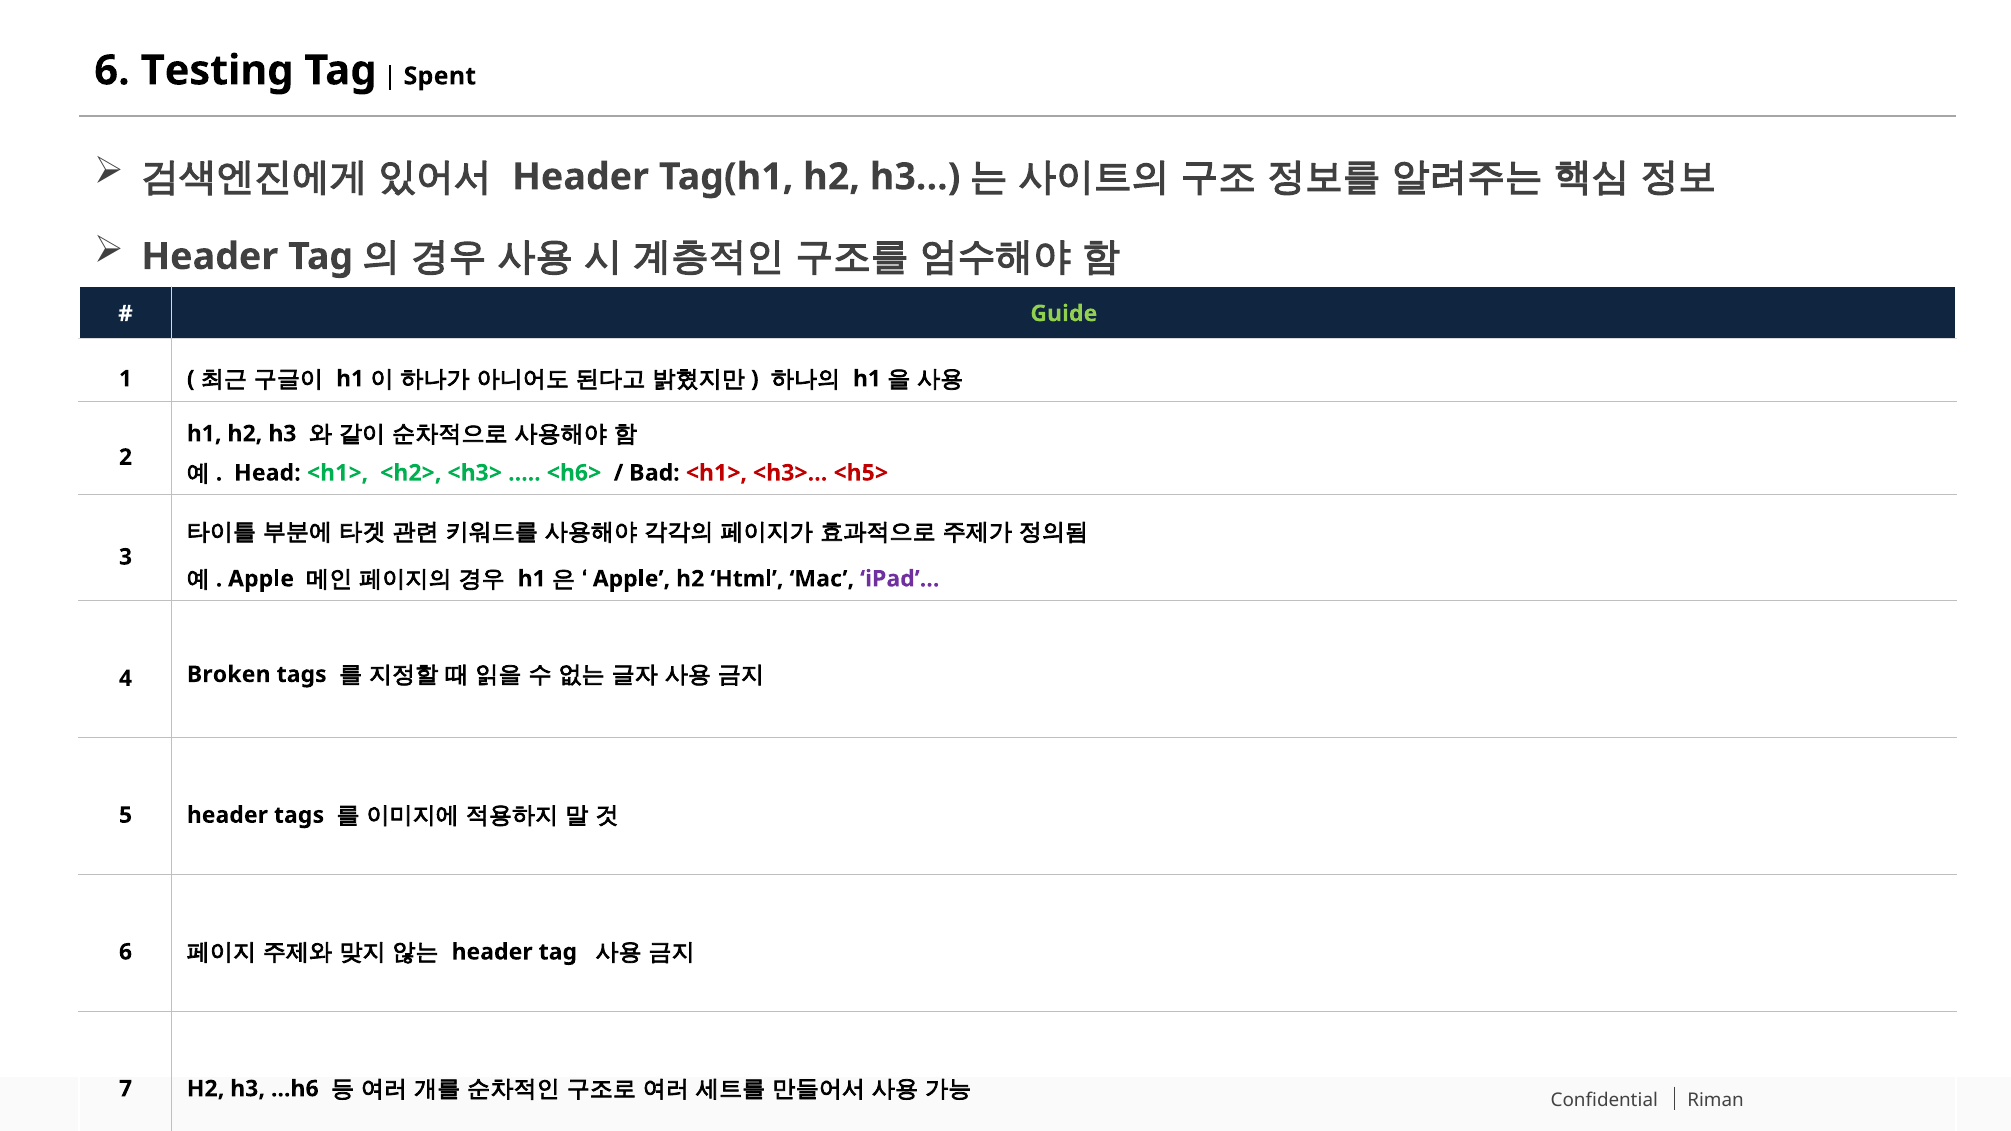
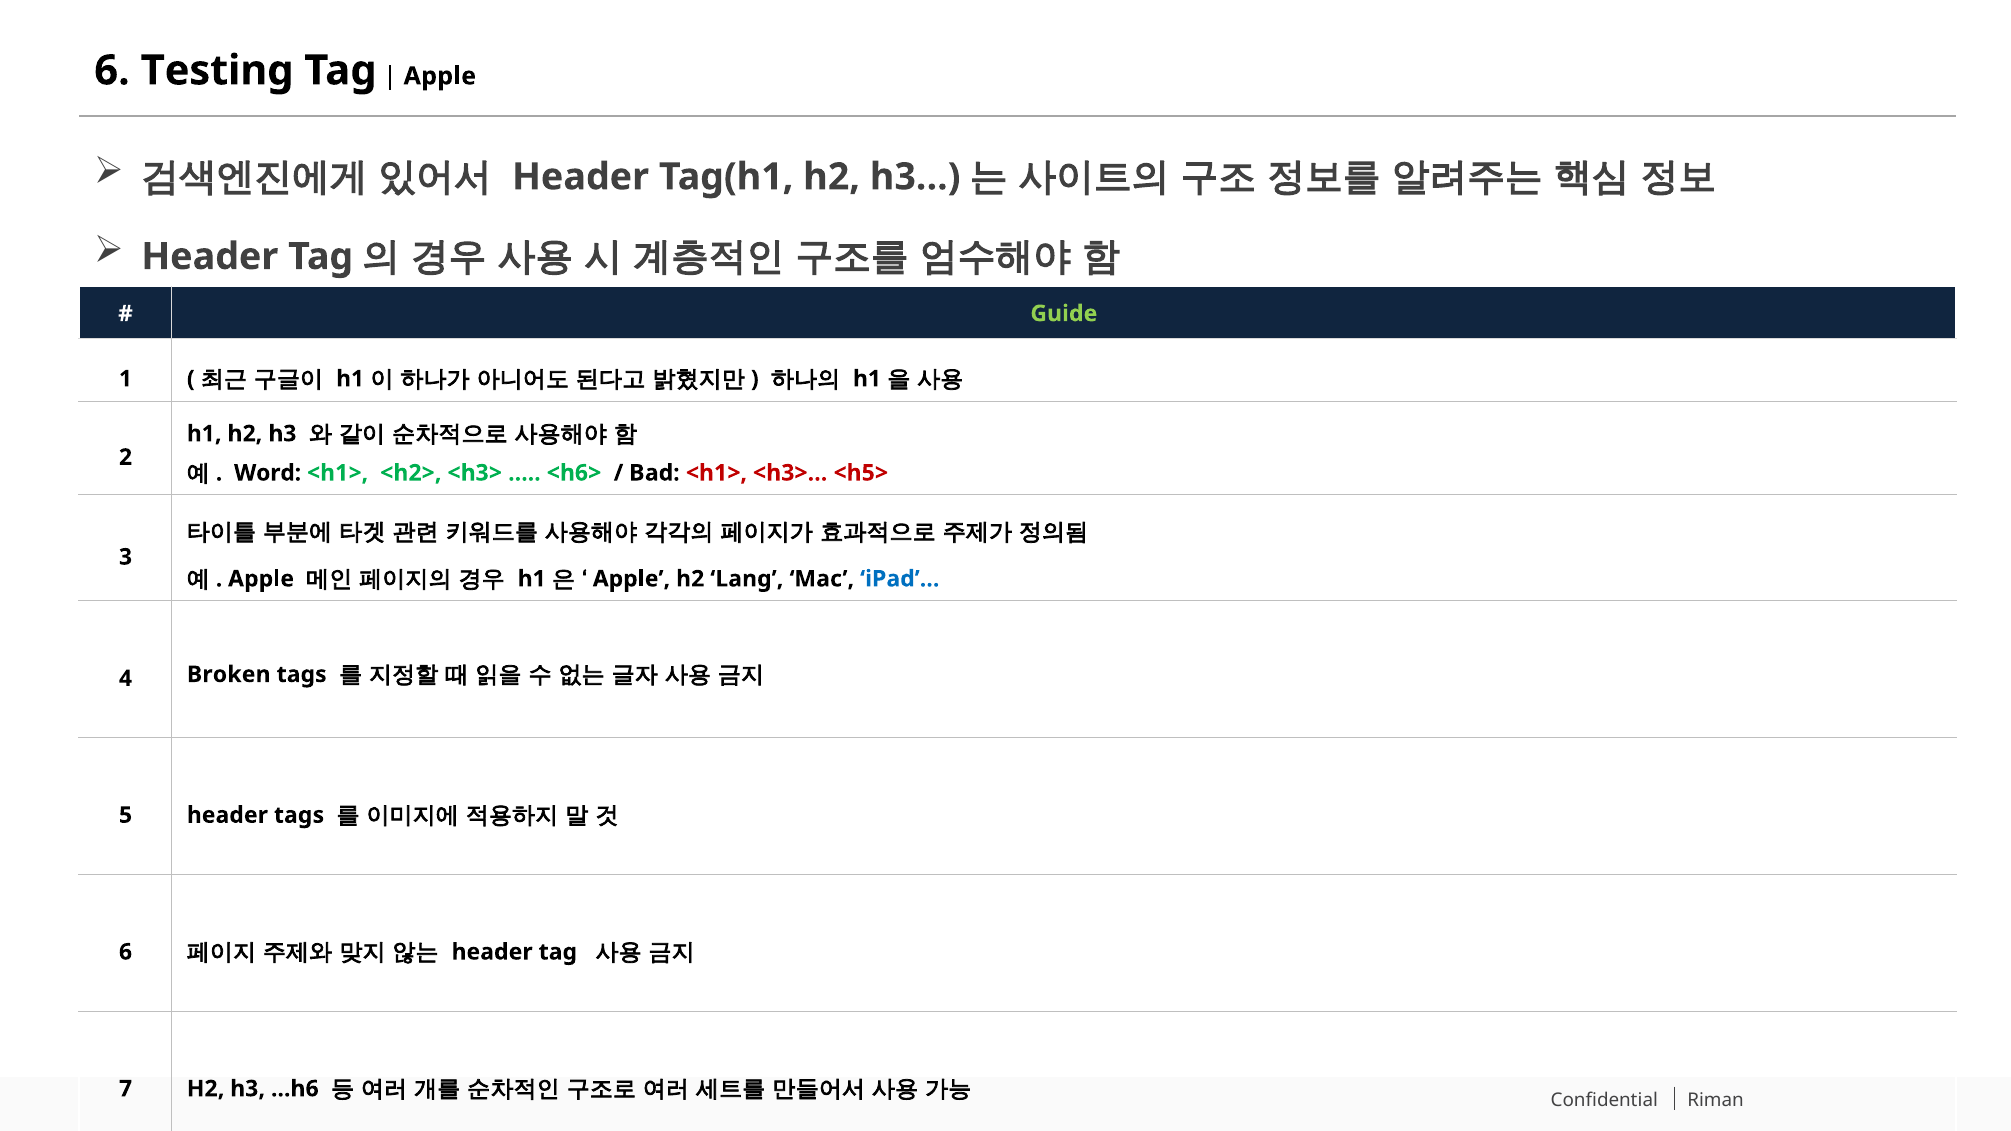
Spent: Spent -> Apple (440, 76)
Head: Head -> Word (268, 473)
Html: Html -> Lang (747, 579)
iPad’… colour: purple -> blue (900, 579)
